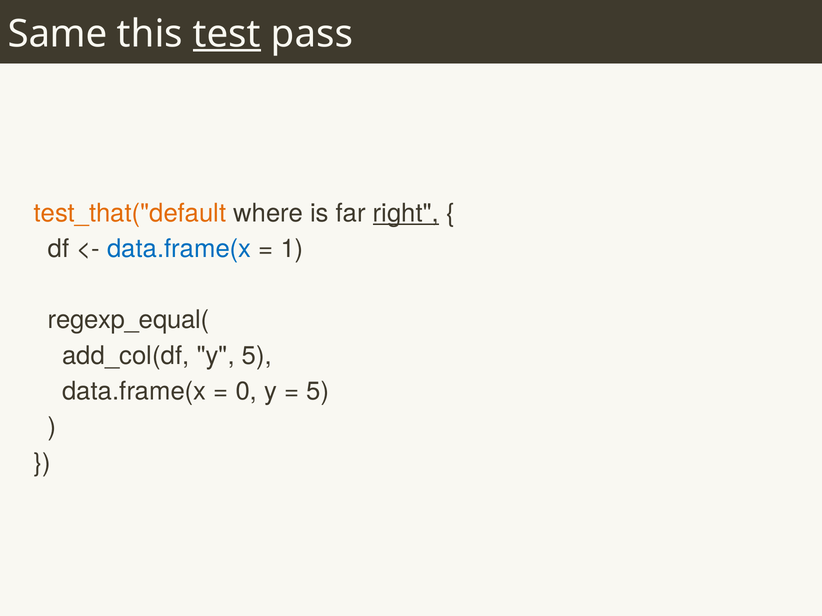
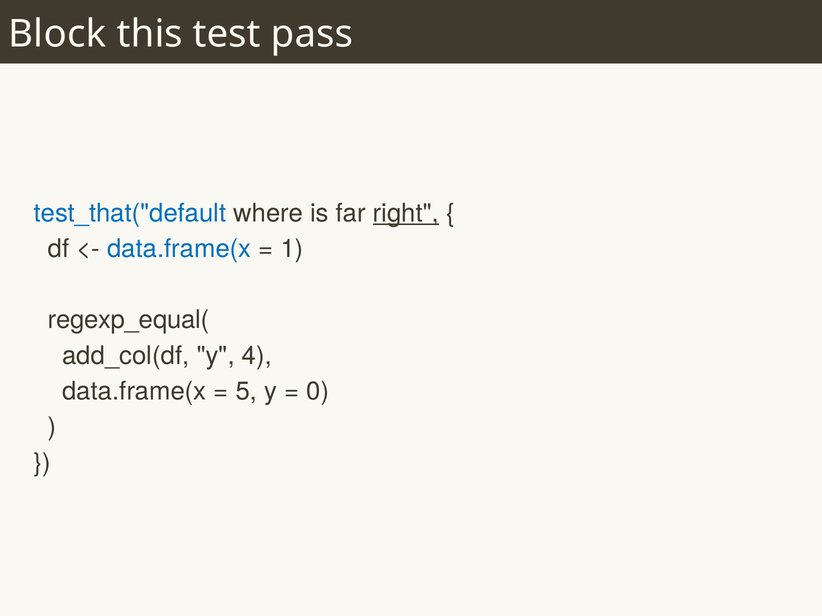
Same: Same -> Block (57, 34)
test underline: present -> none (227, 34)
test_that("default colour: orange -> blue (130, 213)
y 5: 5 -> 4 (257, 356)
0: 0 -> 5 (246, 392)
5: 5 -> 0 (318, 392)
